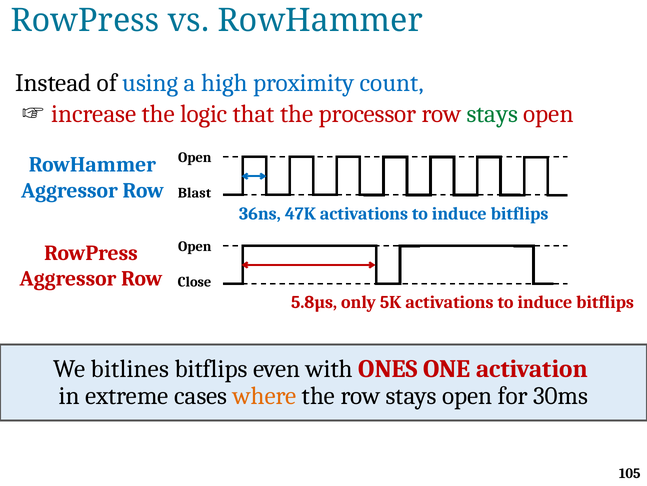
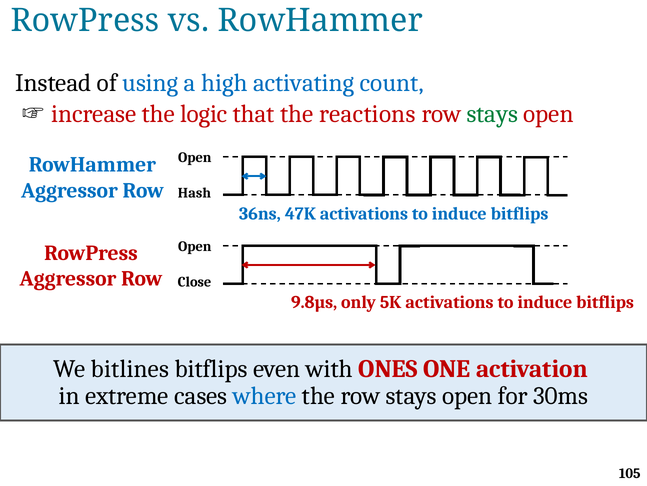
proximity: proximity -> activating (304, 83)
processor: processor -> reactions (367, 114)
Blast: Blast -> Hash (194, 193)
5.8µs: 5.8µs -> 9.8µs (314, 302)
where colour: orange -> blue (265, 395)
